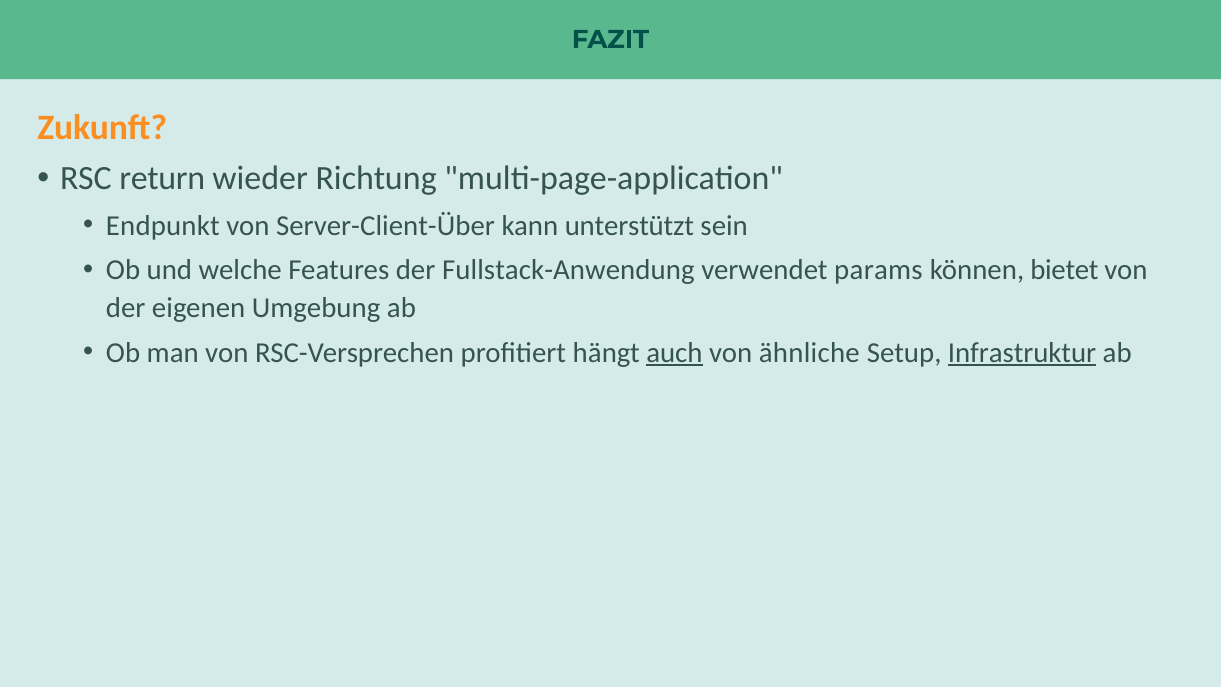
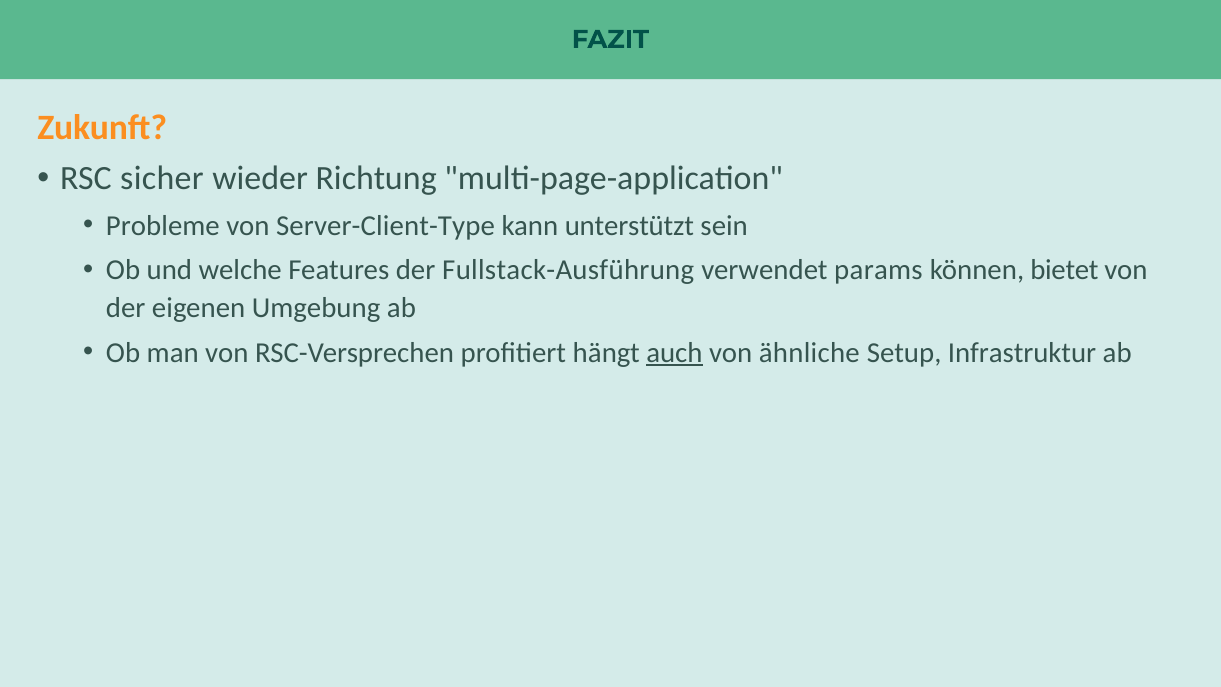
return: return -> sicher (162, 178)
Endpunkt: Endpunkt -> Probleme (163, 226)
Server-Client-Über: Server-Client-Über -> Server-Client-Type (385, 226)
Fullstack-Anwendung: Fullstack-Anwendung -> Fullstack-Ausführung (568, 270)
Infrastruktur underline: present -> none (1022, 353)
